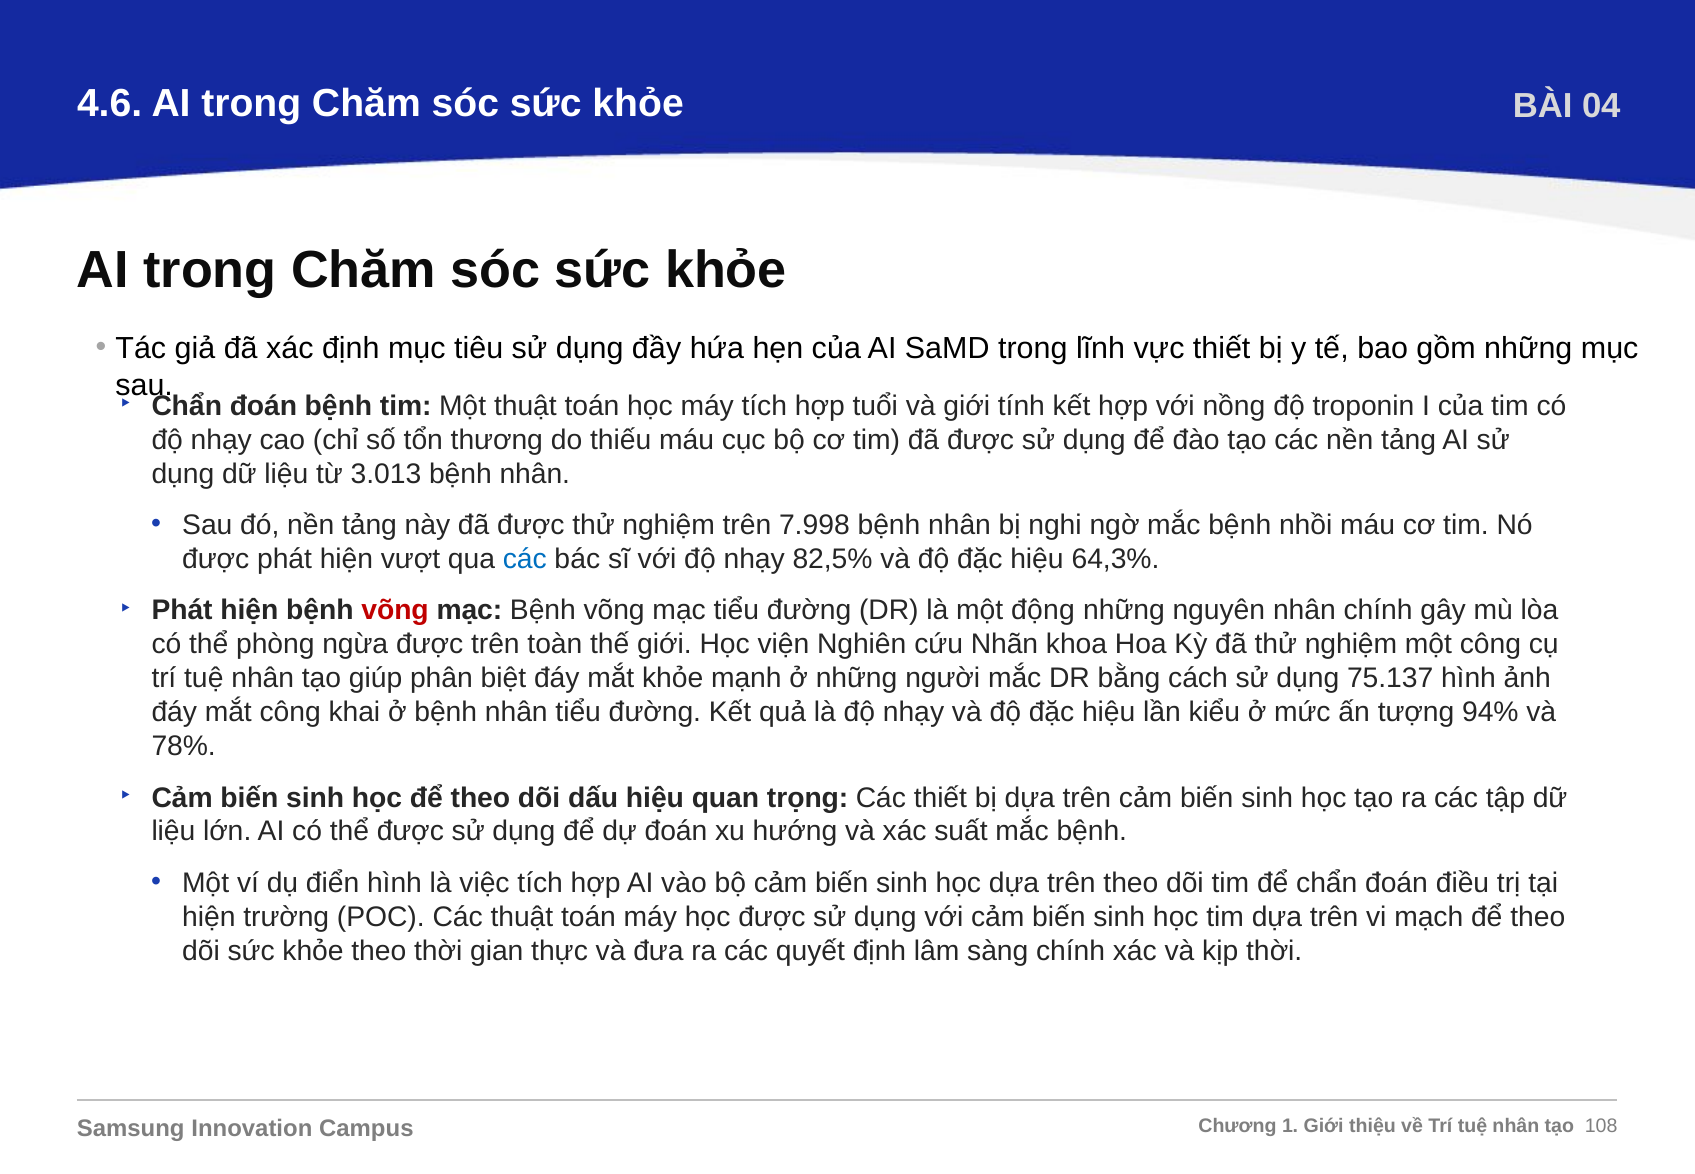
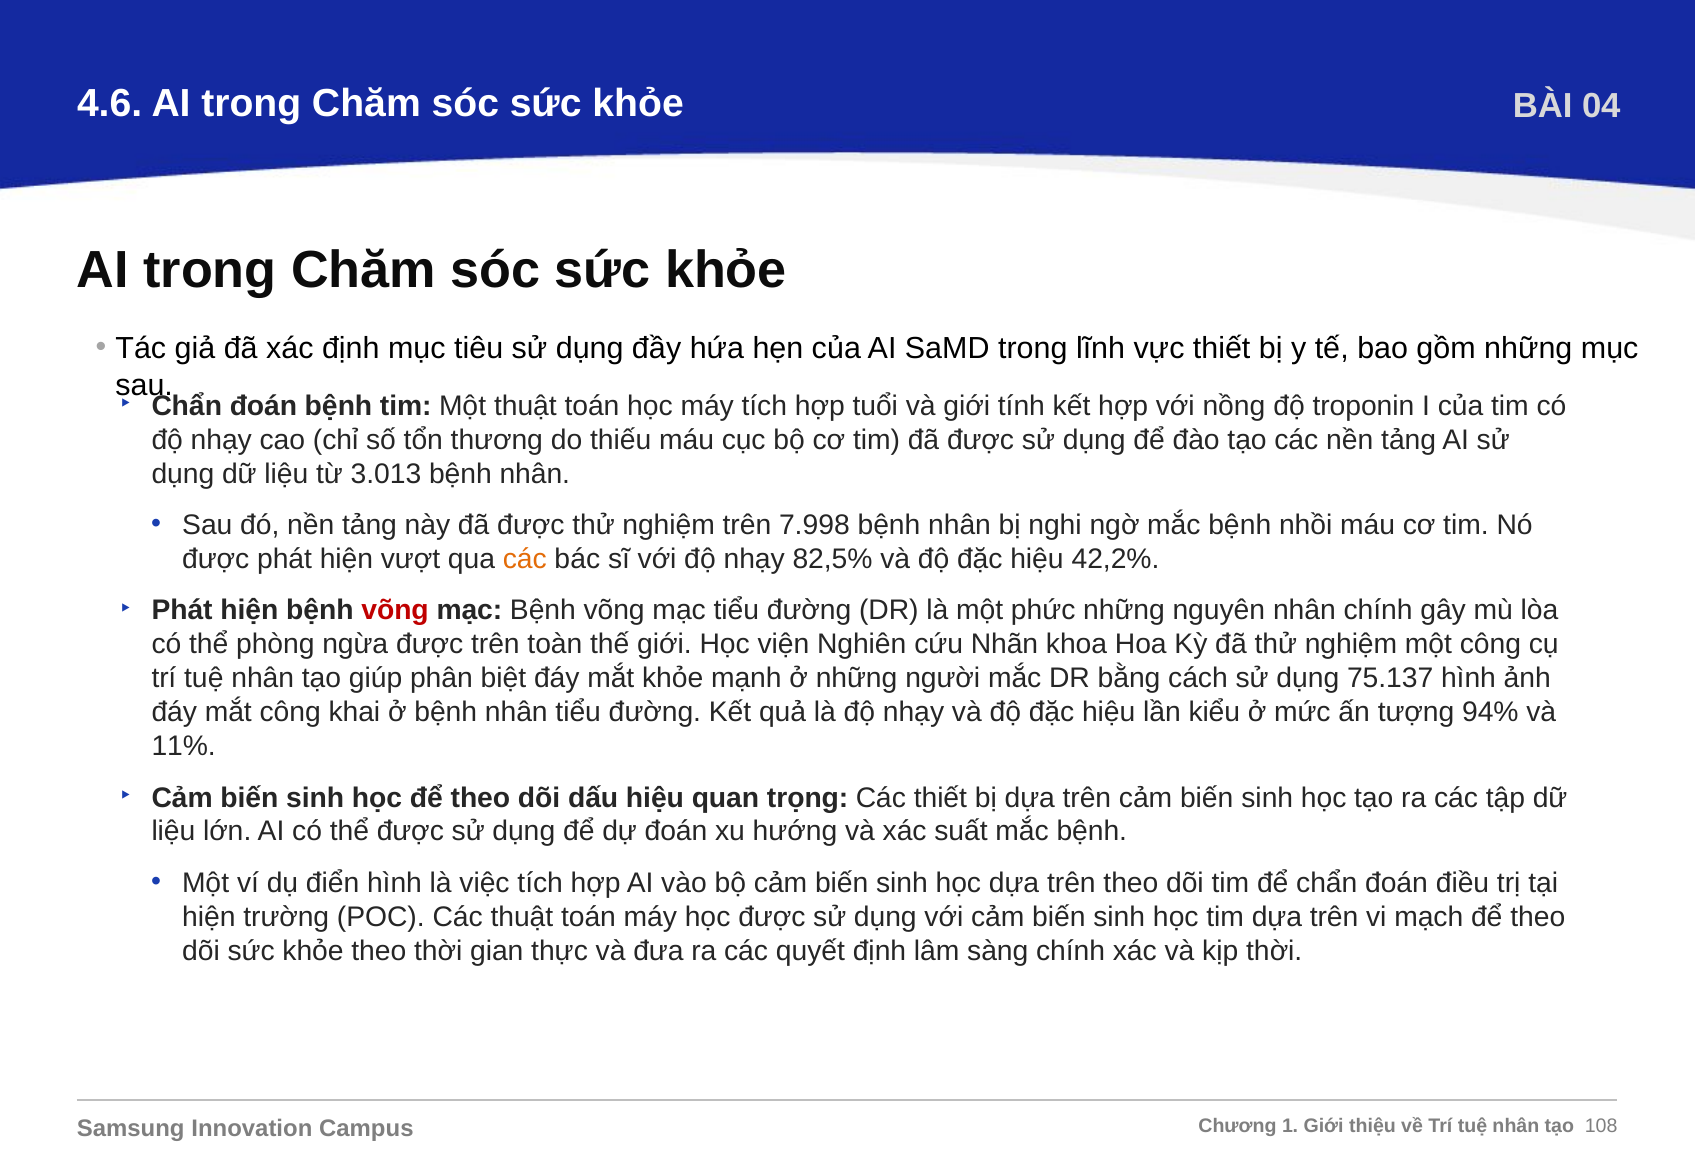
các colour: blue -> orange (525, 559)
64,3%: 64,3% -> 42,2% (1115, 559)
động: động -> phức (1043, 610)
78%: 78% -> 11% (184, 746)
